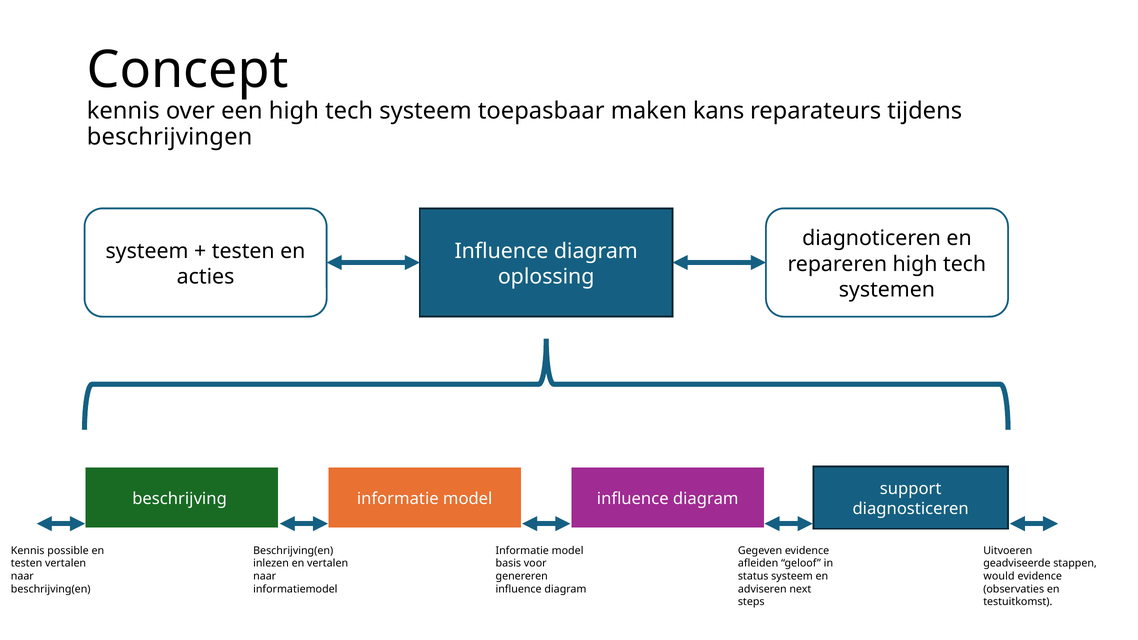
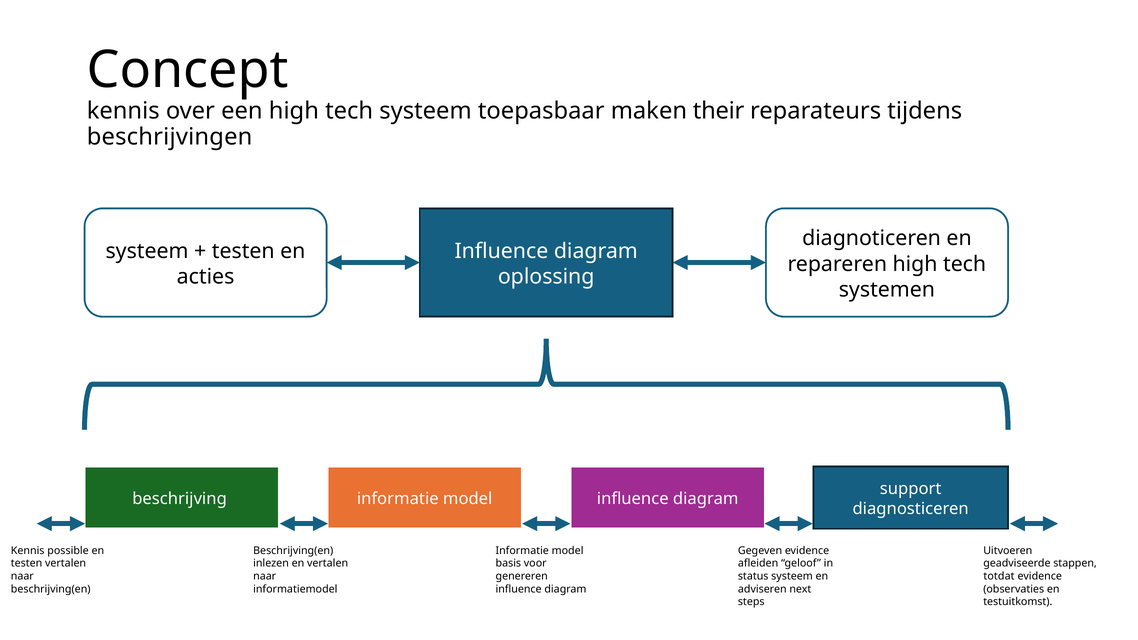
kans: kans -> their (719, 111)
would: would -> totdat (999, 576)
